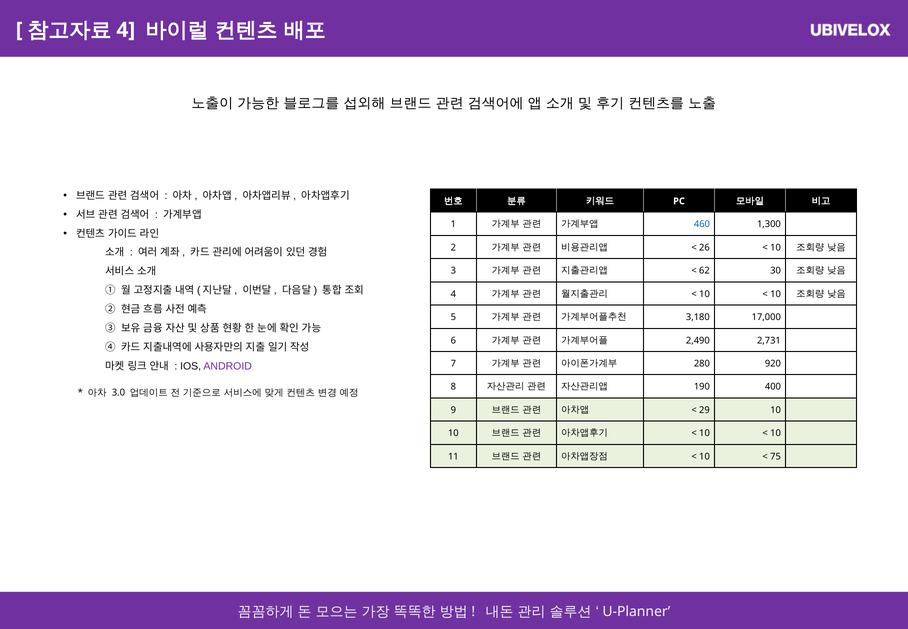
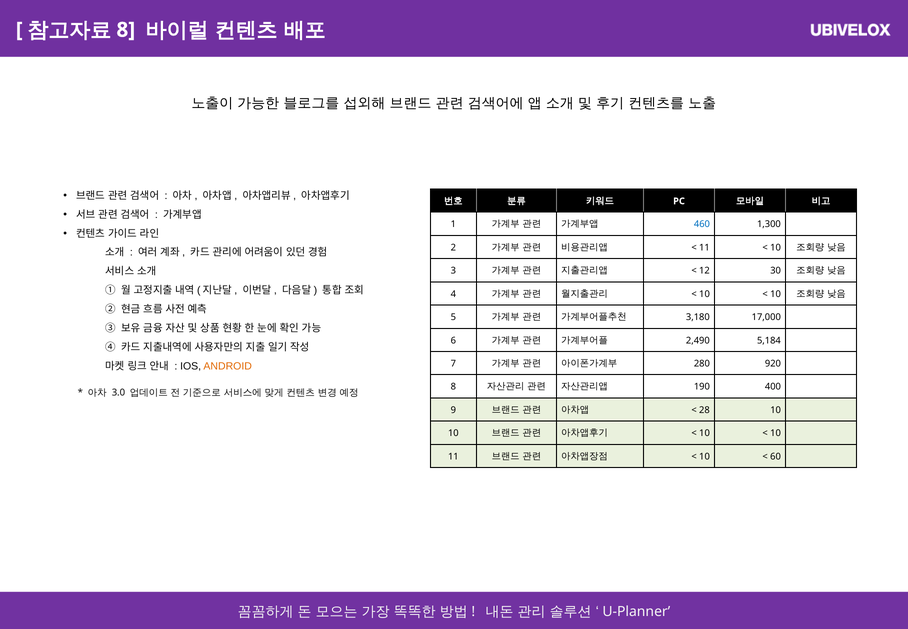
4: 4 -> 8 (126, 30)
26: 26 -> 11 (704, 247)
62: 62 -> 12 (704, 271)
2,731: 2,731 -> 5,184 (769, 340)
ANDROID colour: purple -> orange (228, 366)
29: 29 -> 28 (704, 410)
75: 75 -> 60 (776, 456)
